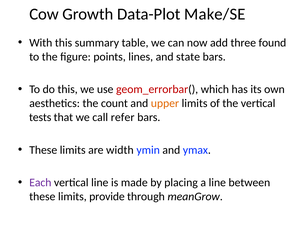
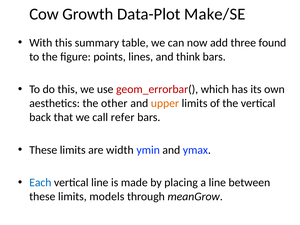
state: state -> think (188, 57)
count: count -> other (114, 103)
tests: tests -> back (40, 117)
Each colour: purple -> blue (40, 183)
provide: provide -> models (107, 197)
